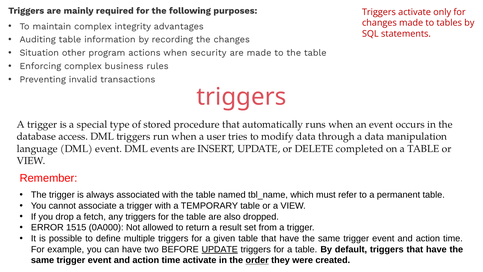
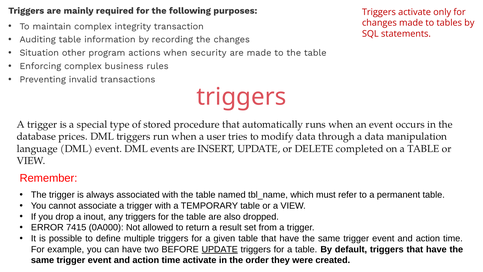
advantages: advantages -> transaction (179, 26)
access: access -> prices (73, 136)
fetch: fetch -> inout (95, 217)
1515: 1515 -> 7415 (76, 227)
order underline: present -> none (257, 260)
